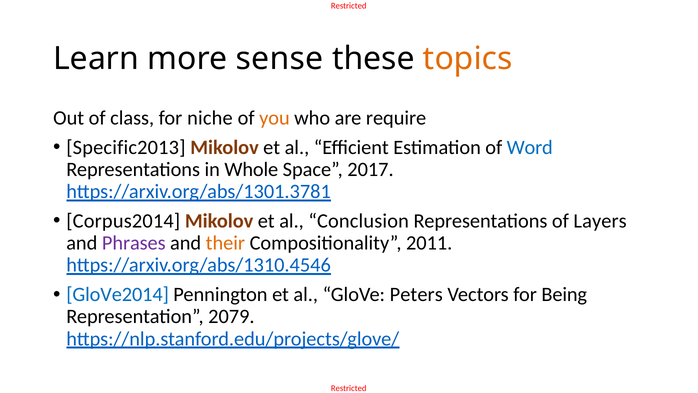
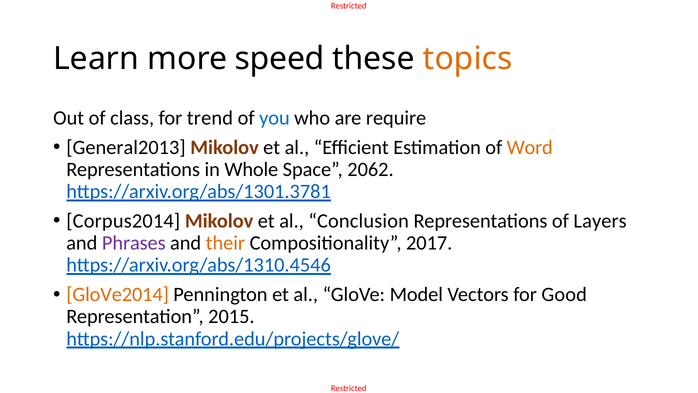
sense: sense -> speed (280, 59)
niche: niche -> trend (210, 118)
you colour: orange -> blue (274, 118)
Specific2013: Specific2013 -> General2013 (126, 147)
Word colour: blue -> orange (530, 147)
2017: 2017 -> 2062 (371, 169)
2011: 2011 -> 2017 (429, 243)
GloVe2014 colour: blue -> orange (118, 294)
Peters: Peters -> Model (416, 294)
Being: Being -> Good (564, 294)
2079: 2079 -> 2015 (231, 316)
